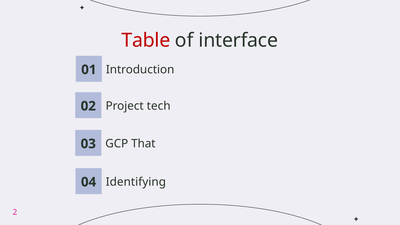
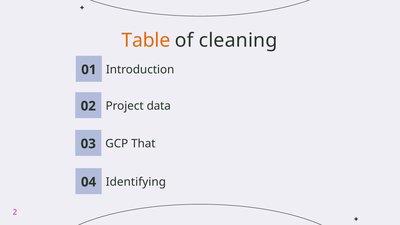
Table colour: red -> orange (146, 40)
interface: interface -> cleaning (238, 40)
tech: tech -> data (159, 106)
